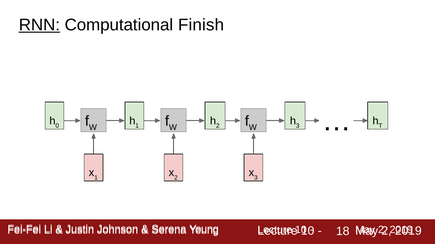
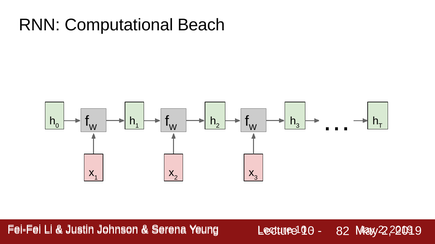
RNN underline: present -> none (39, 25)
Finish: Finish -> Beach (201, 25)
18: 18 -> 82 (343, 232)
